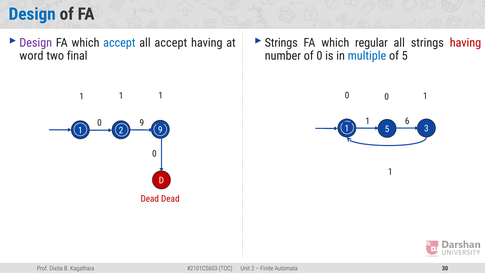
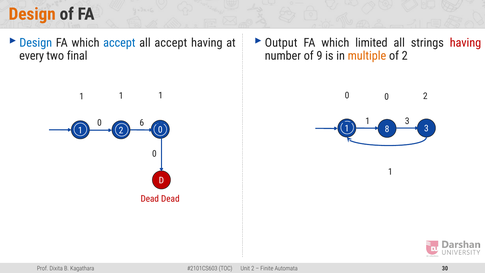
Design colour: blue -> orange (32, 14)
Design colour: purple -> blue (36, 43)
Strings: Strings -> Output (281, 43)
regular: regular -> limited (371, 43)
word: word -> every (32, 56)
of 0: 0 -> 9 (319, 56)
multiple colour: blue -> orange (367, 56)
of 5: 5 -> 2 (405, 56)
1: 1 -> 2 (425, 96)
1 6: 6 -> 3 (407, 121)
0 9: 9 -> 6 (142, 123)
1 5: 5 -> 8 (387, 129)
2 9: 9 -> 0 (160, 130)
